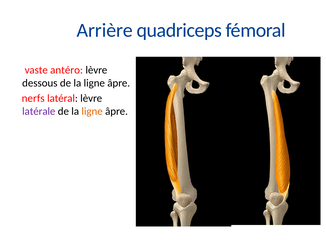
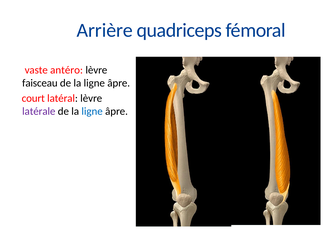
dessous: dessous -> faisceau (40, 83)
nerfs: nerfs -> court (33, 98)
ligne colour: orange -> blue (92, 112)
